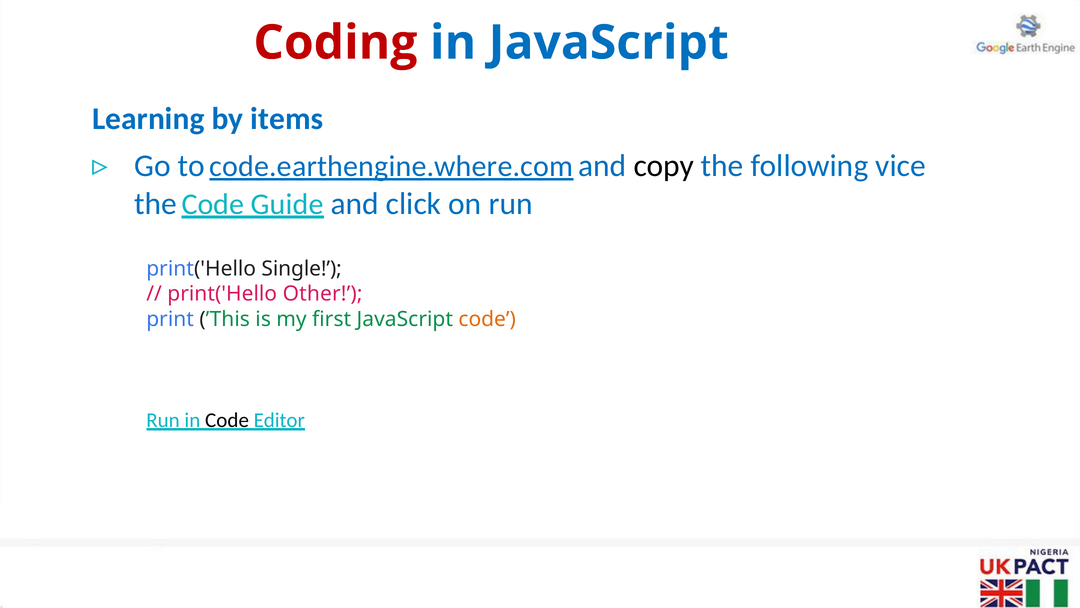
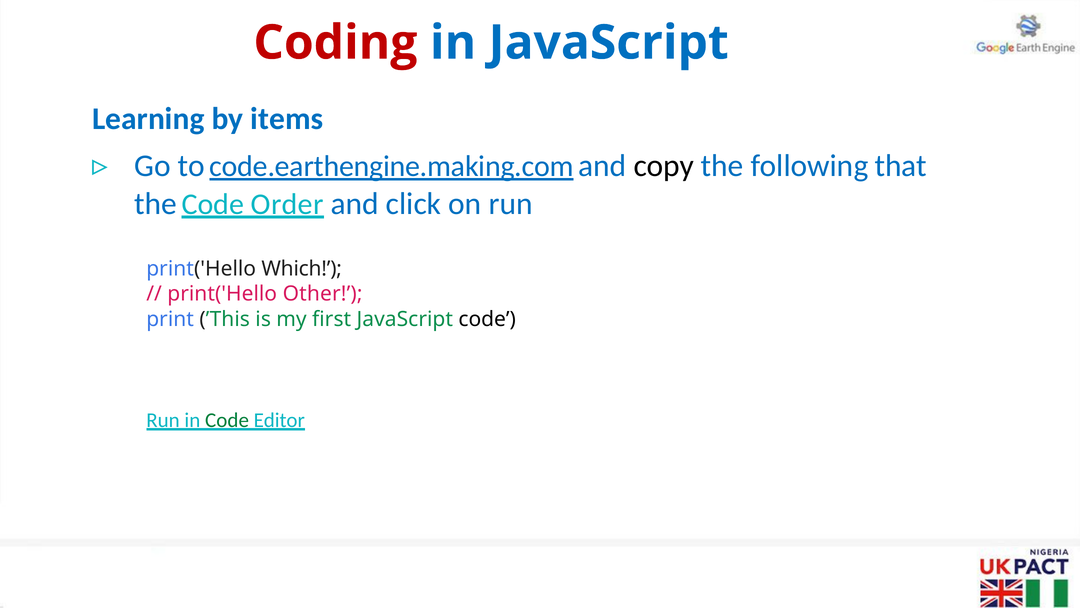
code.earthengine.where.com: code.earthengine.where.com -> code.earthengine.making.com (391, 166)
vice: vice -> that (901, 166)
Guide: Guide -> Order (287, 204)
Single: Single -> Which (302, 268)
code colour: orange -> black (487, 319)
Code colour: black -> green (227, 420)
